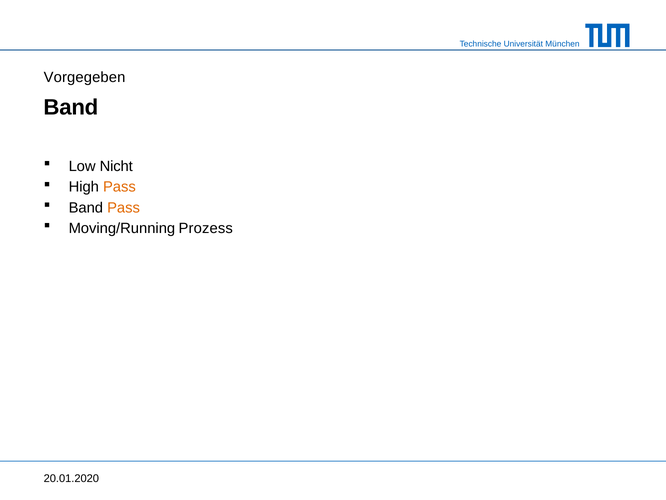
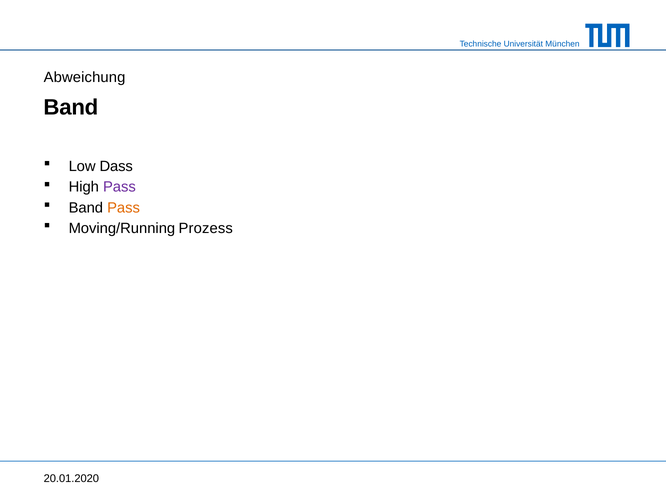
Vorgegeben: Vorgegeben -> Abweichung (85, 77)
Nicht: Nicht -> Dass (116, 166)
Pass colour: orange -> purple (119, 187)
